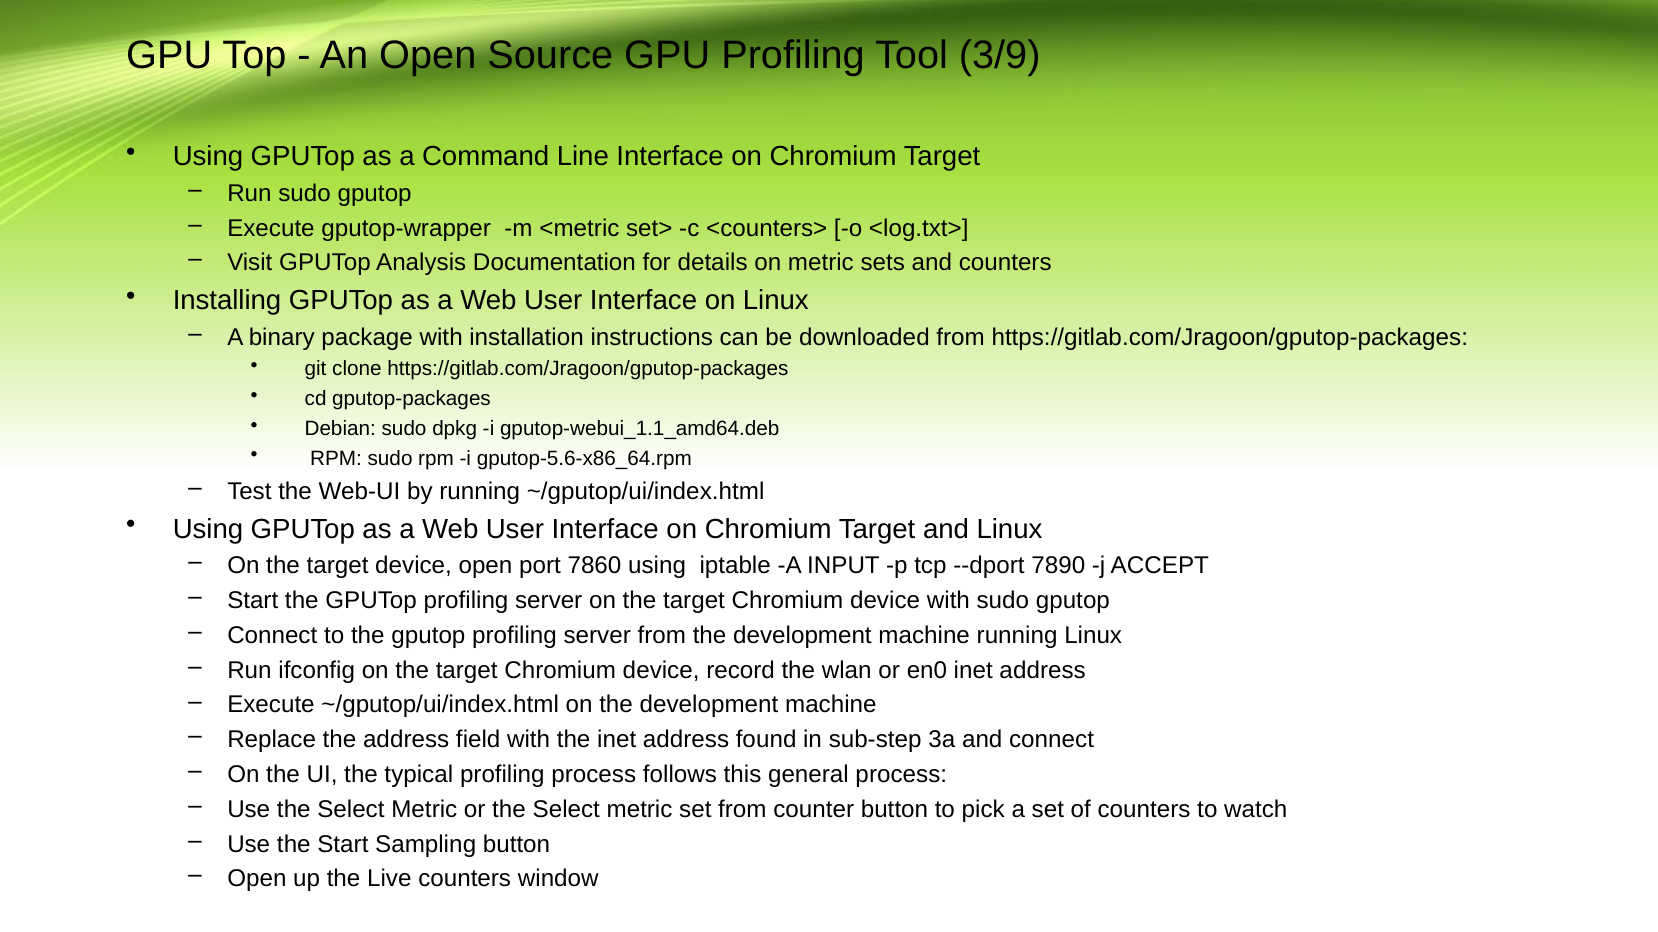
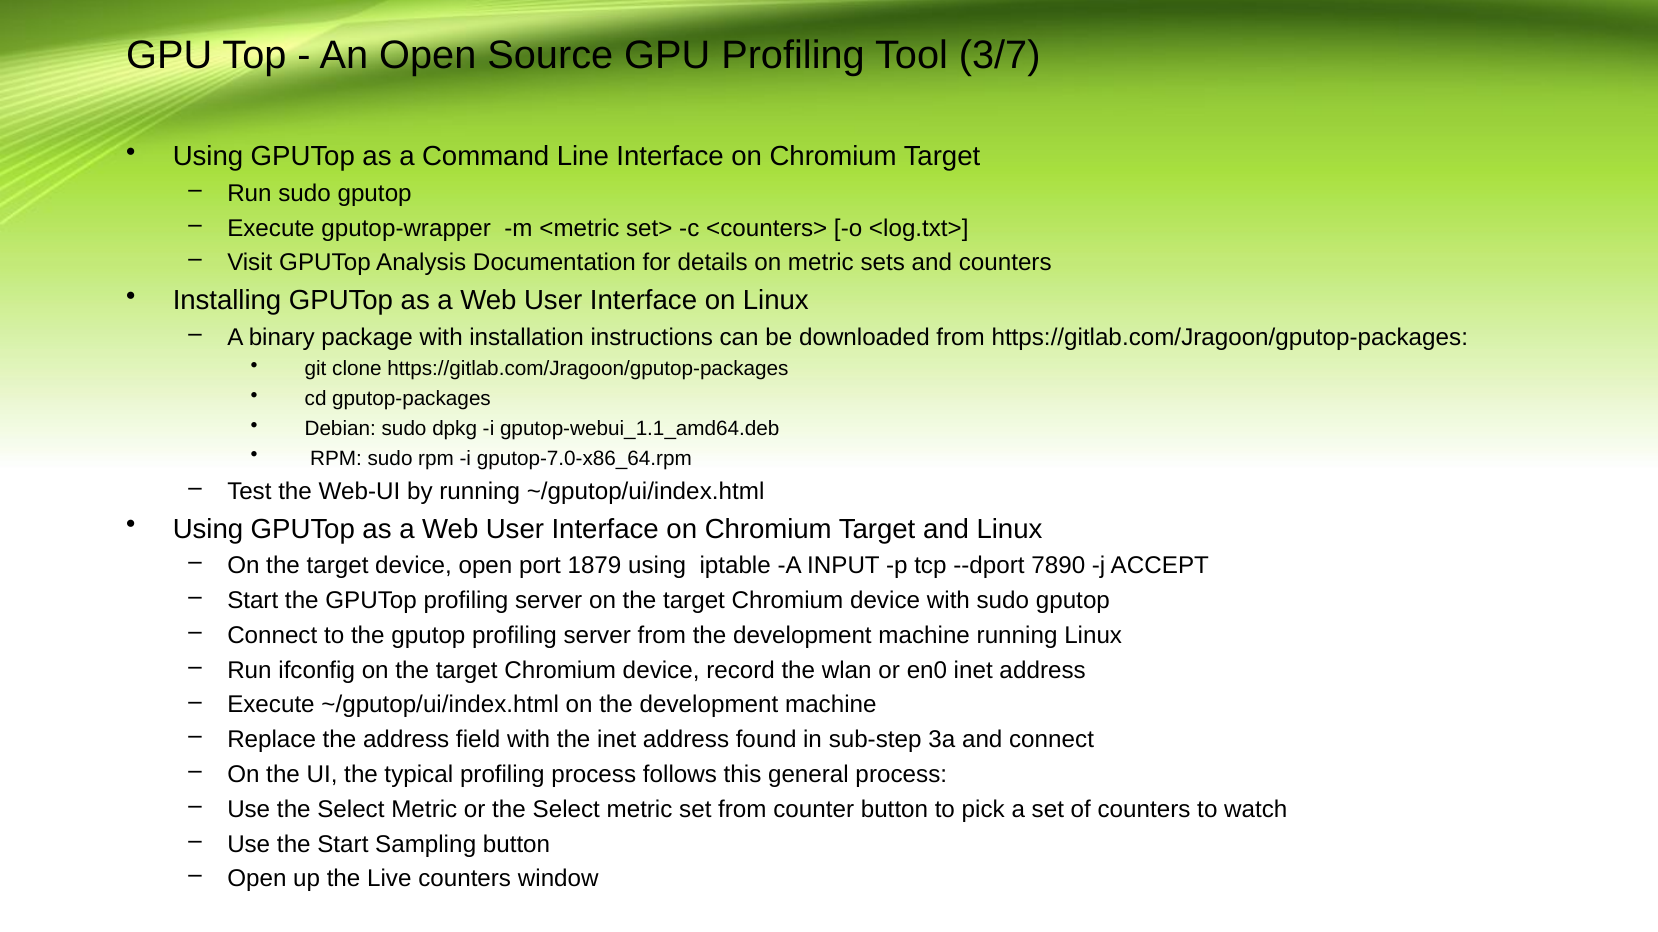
3/9: 3/9 -> 3/7 (1000, 56)
gputop-5.6-x86_64.rpm: gputop-5.6-x86_64.rpm -> gputop-7.0-x86_64.rpm (584, 459)
7860: 7860 -> 1879 (594, 566)
